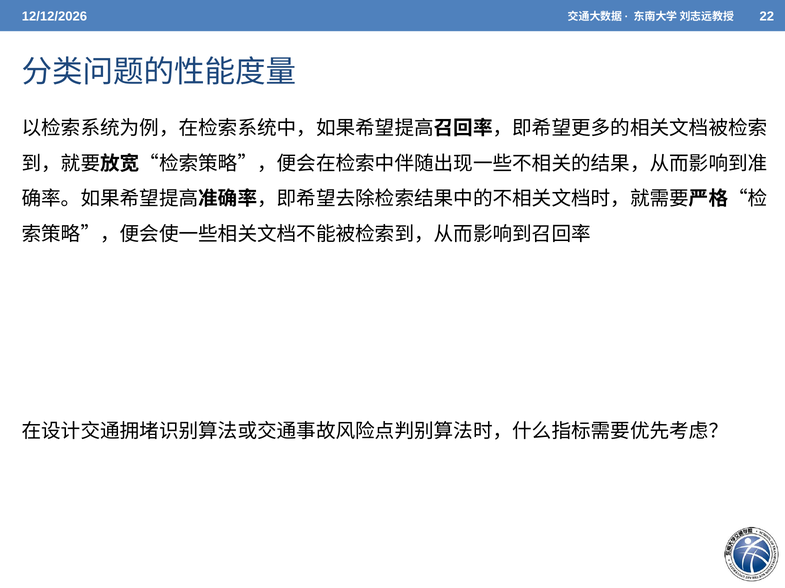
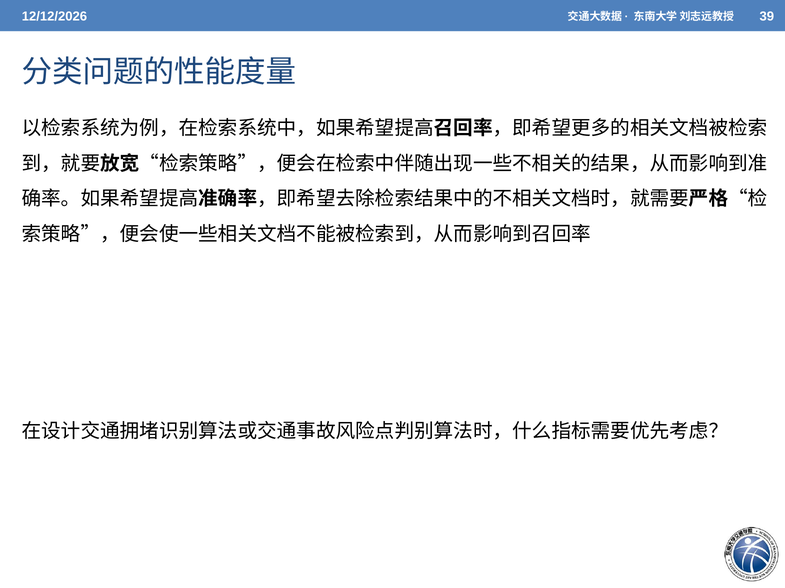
22: 22 -> 39 (767, 17)
